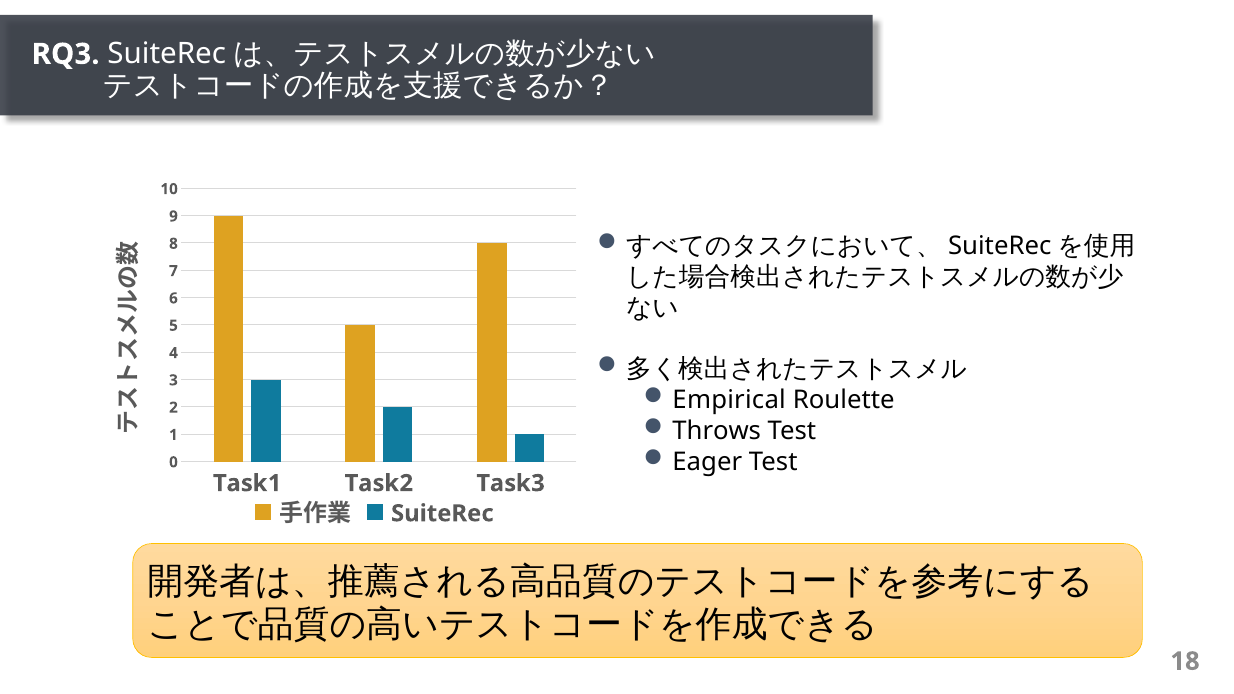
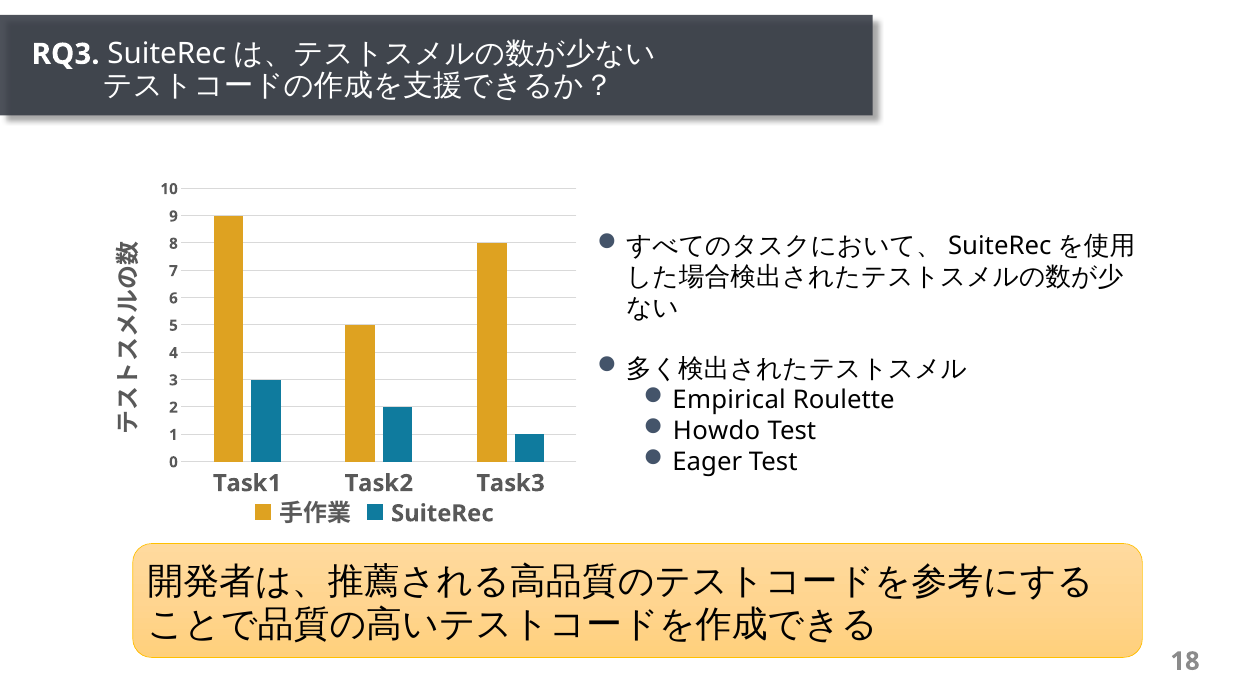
Throws: Throws -> Howdo (717, 431)
